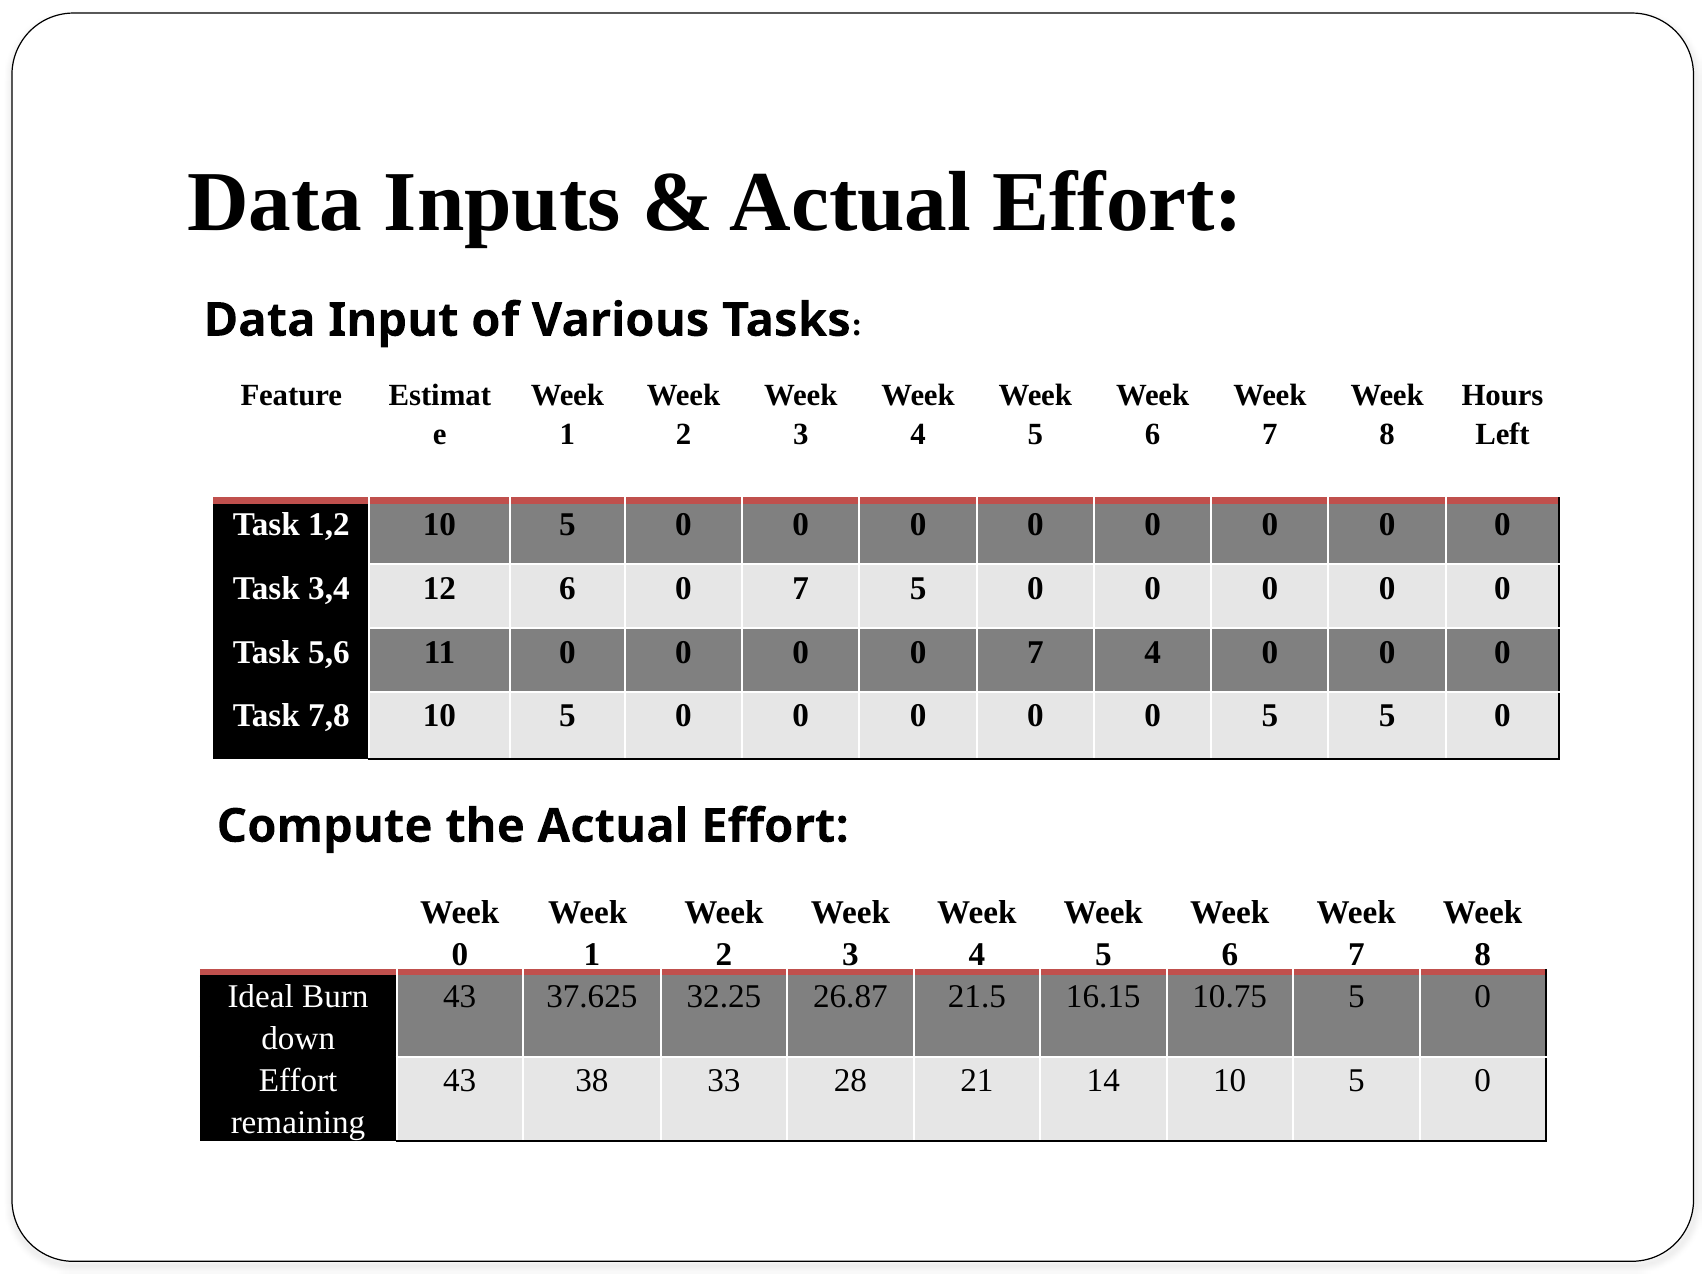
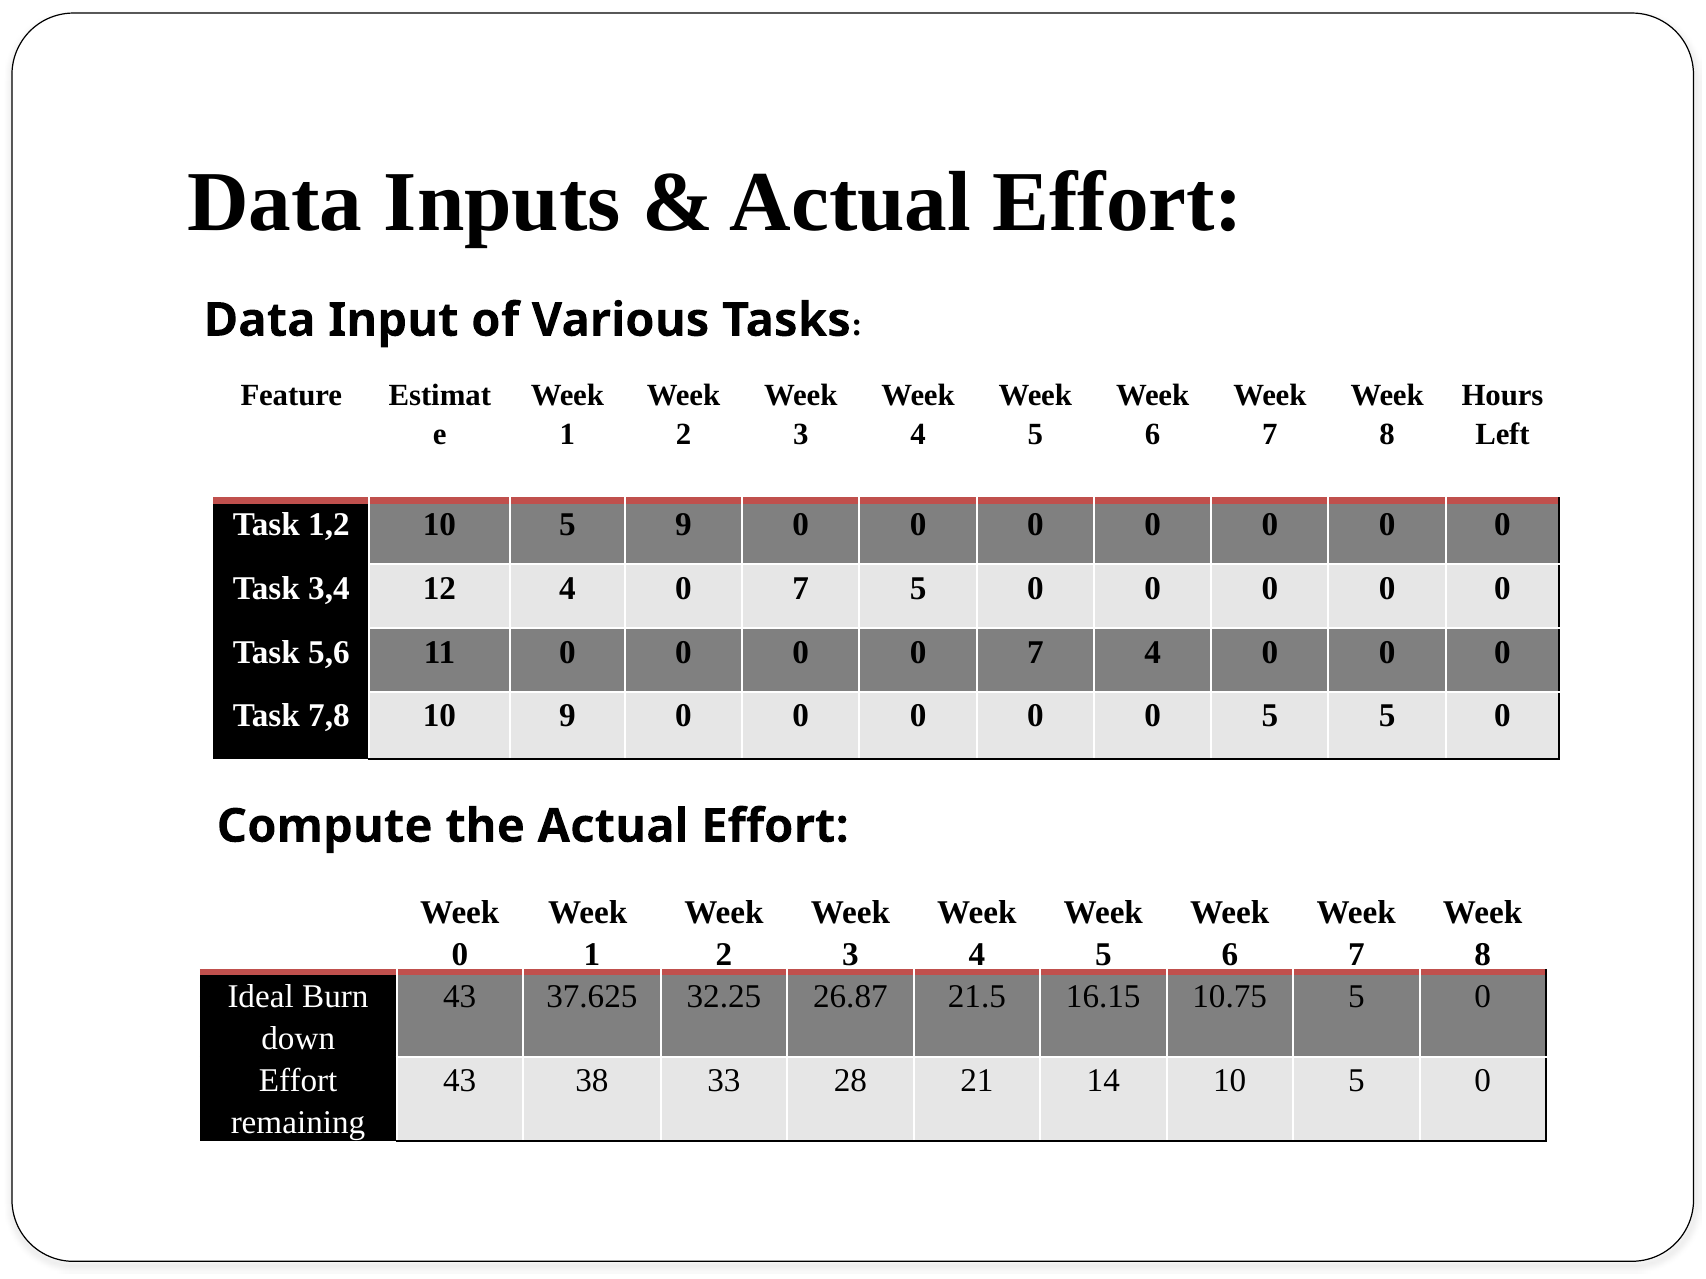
1,2 10 5 0: 0 -> 9 (684, 525)
12 6: 6 -> 4 (567, 589)
7,8 10 5: 5 -> 9 (567, 716)
